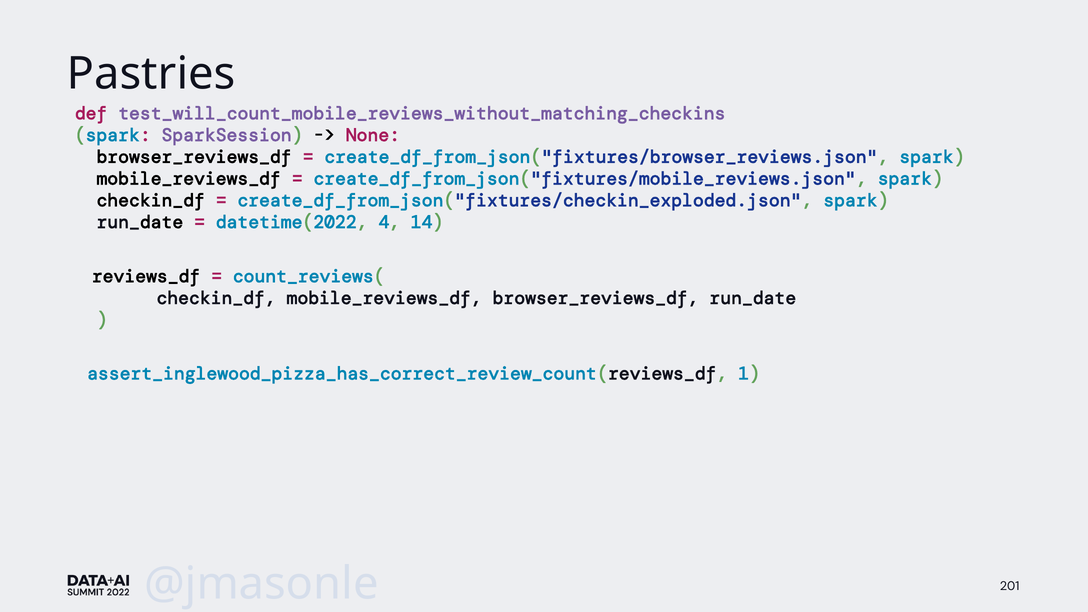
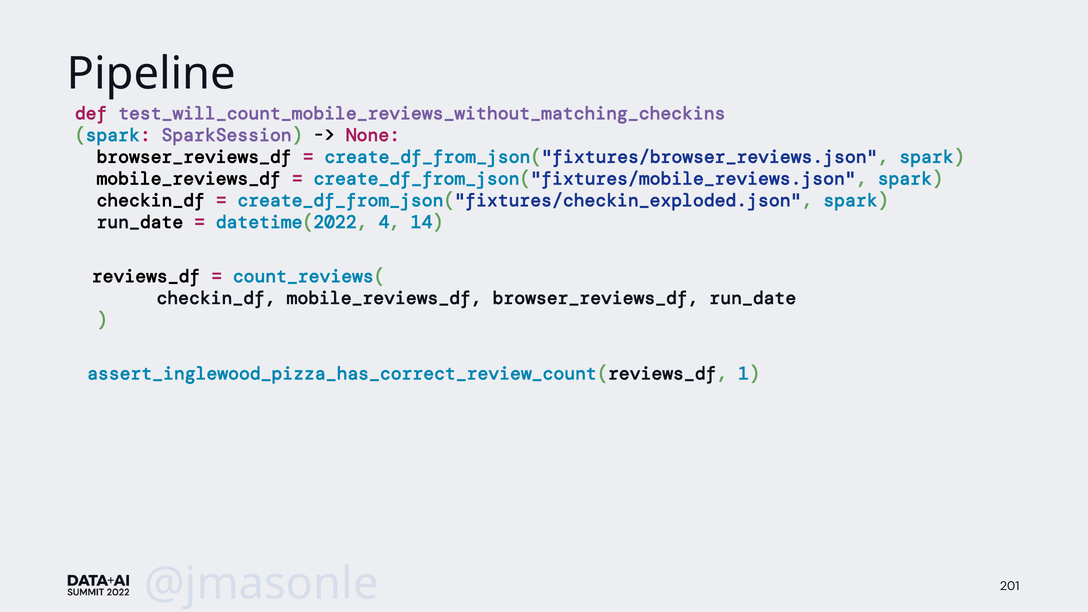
Pastries: Pastries -> Pipeline (151, 74)
